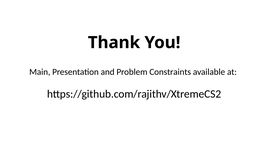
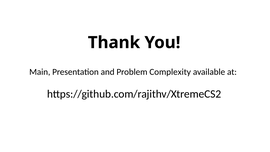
Constraints: Constraints -> Complexity (170, 72)
